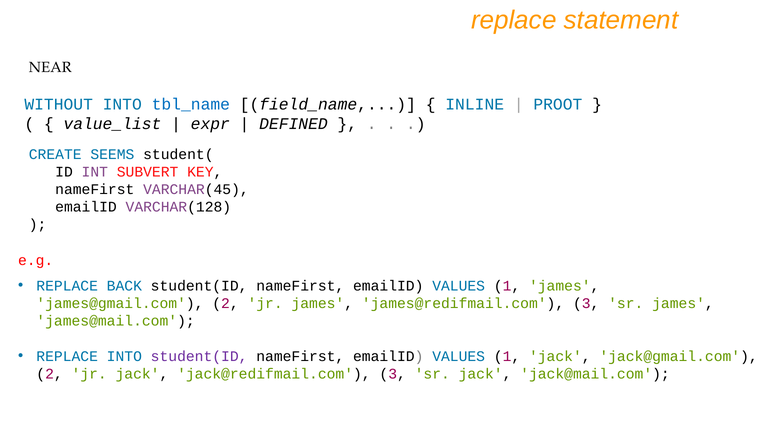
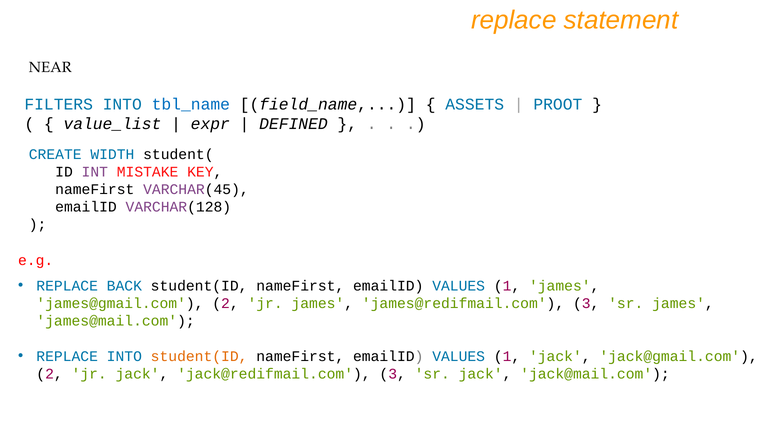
WITHOUT: WITHOUT -> FILTERS (59, 104)
INLINE: INLINE -> ASSETS (475, 104)
SEEMS: SEEMS -> WIDTH (112, 154)
SUBVERT: SUBVERT -> MISTAKE (148, 172)
student(ID colour: purple -> orange (199, 356)
